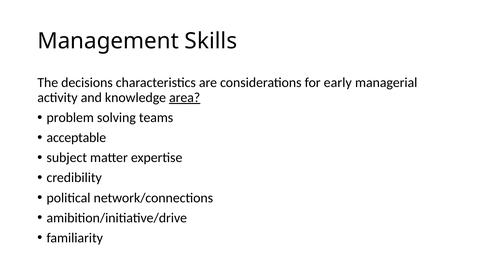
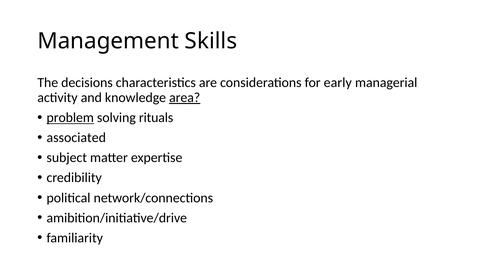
problem underline: none -> present (70, 117)
teams: teams -> rituals (156, 117)
acceptable: acceptable -> associated (76, 138)
